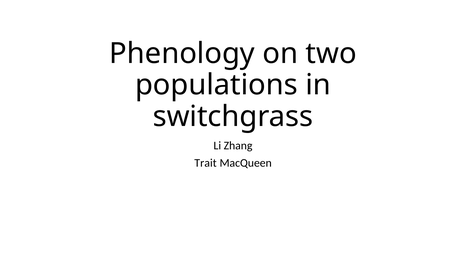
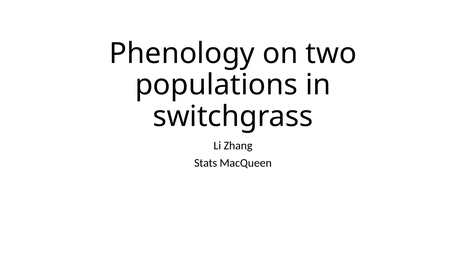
Trait: Trait -> Stats (206, 163)
